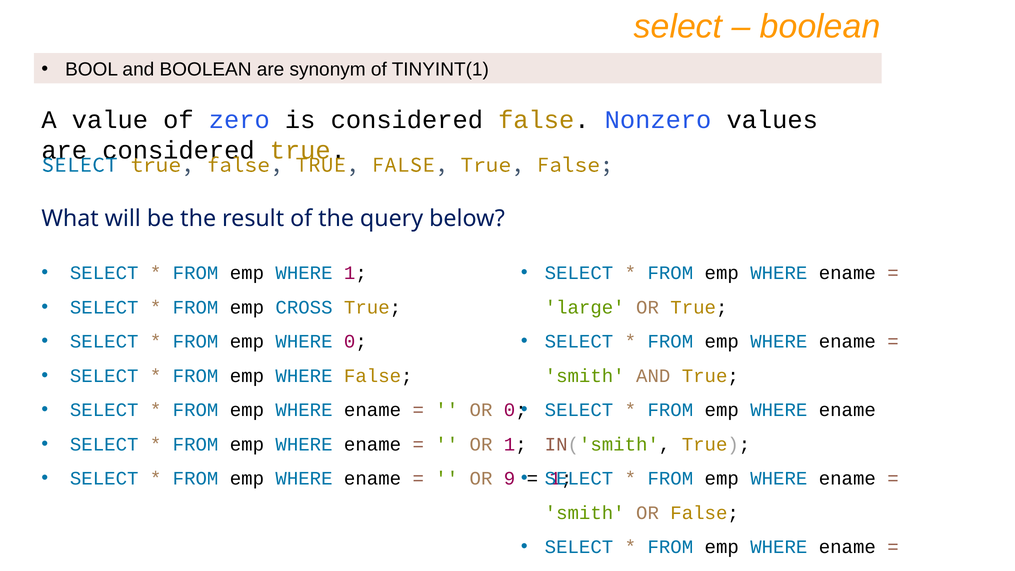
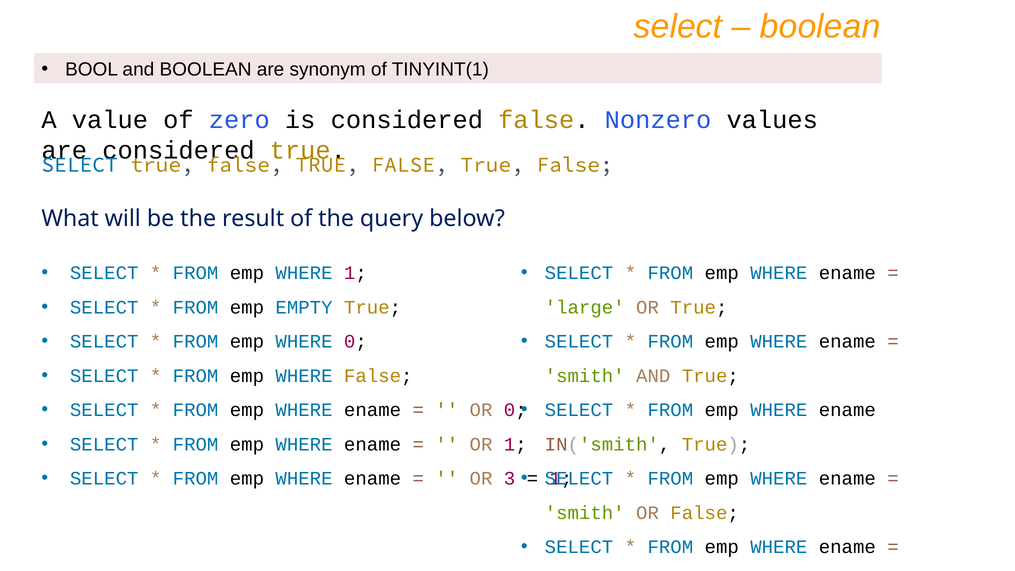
CROSS: CROSS -> EMPTY (304, 307)
9: 9 -> 3 (510, 479)
